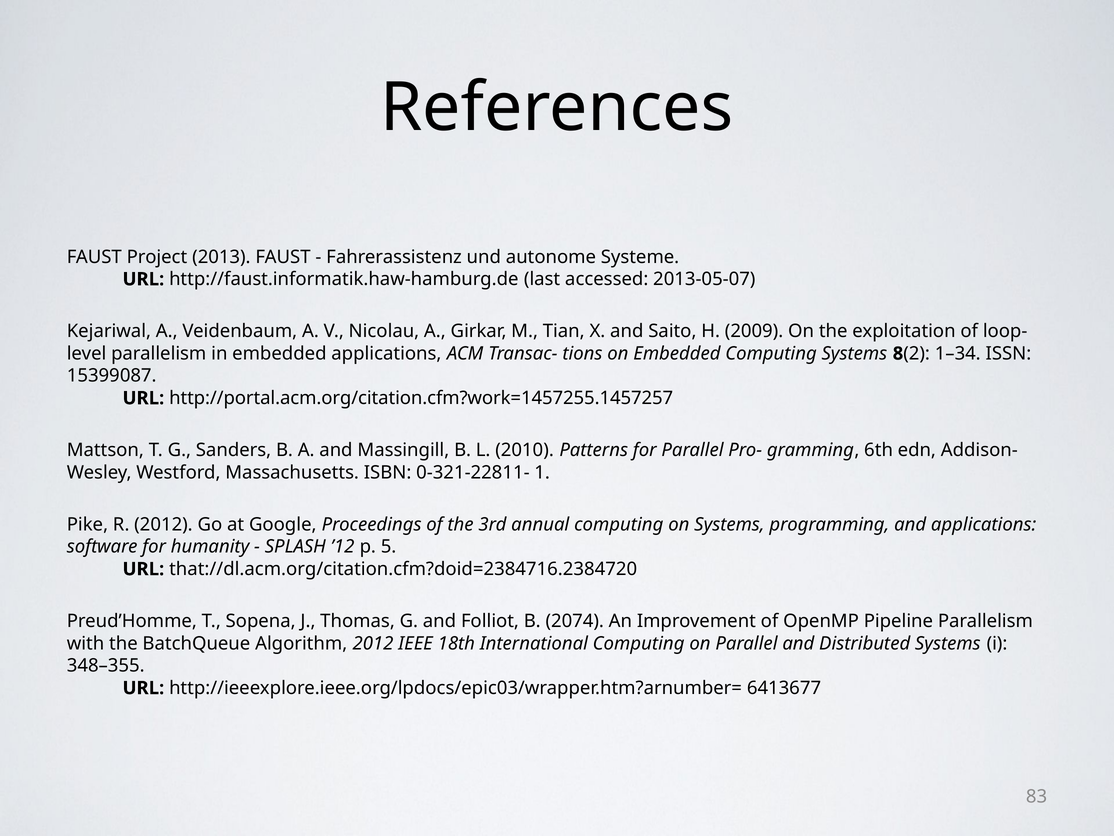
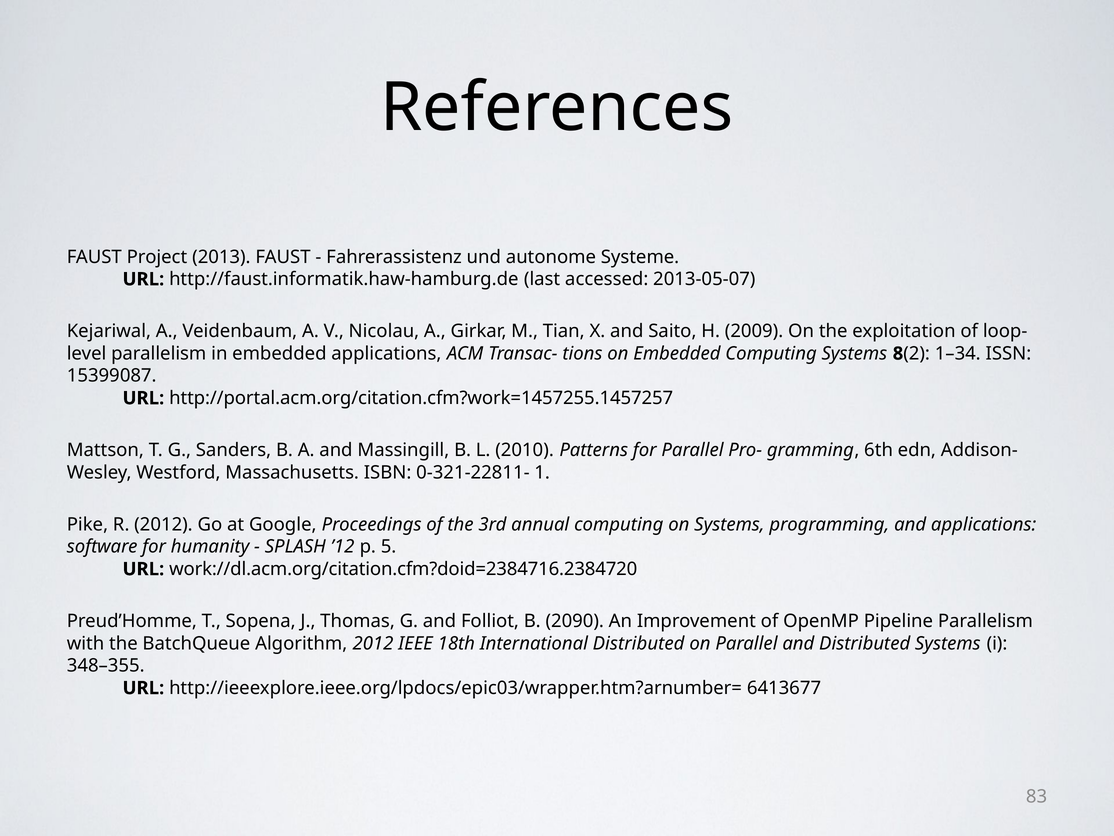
that://dl.acm.org/citation.cfm?doid=2384716.2384720: that://dl.acm.org/citation.cfm?doid=2384716.2384720 -> work://dl.acm.org/citation.cfm?doid=2384716.2384720 (403, 569)
2074: 2074 -> 2090 (575, 621)
International Computing: Computing -> Distributed (639, 643)
